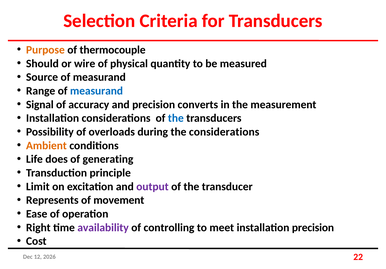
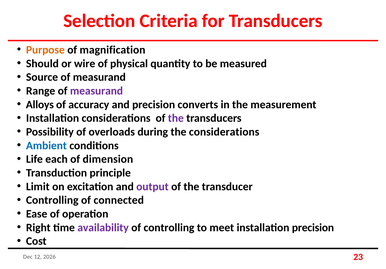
thermocouple: thermocouple -> magnification (113, 50)
measurand colour: blue -> purple (97, 91)
Signal: Signal -> Alloys (40, 105)
the colour: blue -> purple (176, 118)
Ambient colour: orange -> blue (46, 146)
does: does -> each (57, 159)
generating: generating -> dimension (108, 159)
Represents: Represents -> Controlling (52, 200)
movement: movement -> connected (119, 200)
22: 22 -> 23 (358, 257)
